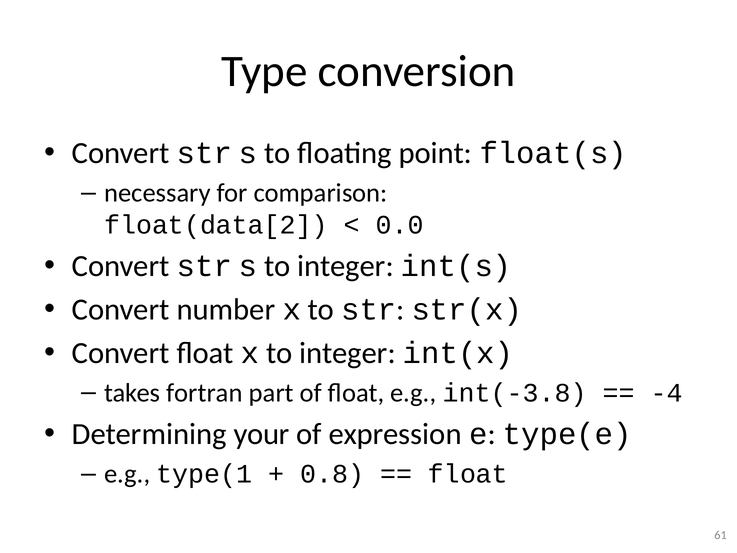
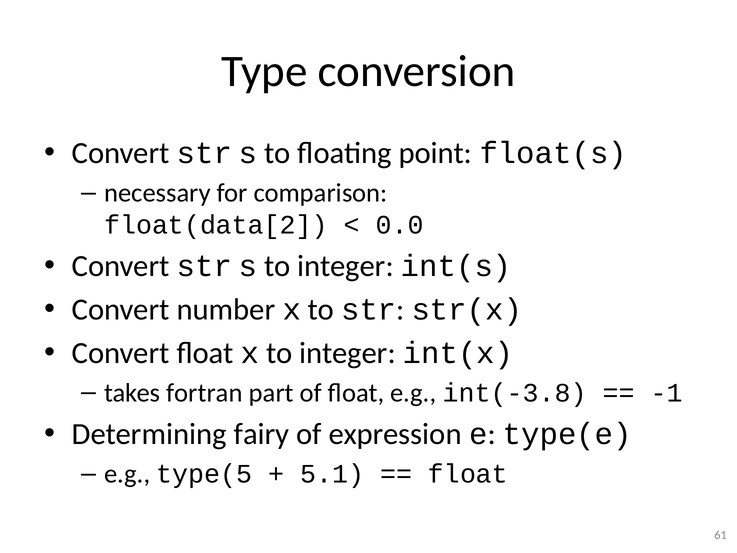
-4: -4 -> -1 (667, 393)
your: your -> fairy (262, 434)
type(1: type(1 -> type(5 (204, 474)
0.8: 0.8 -> 5.1 (332, 474)
